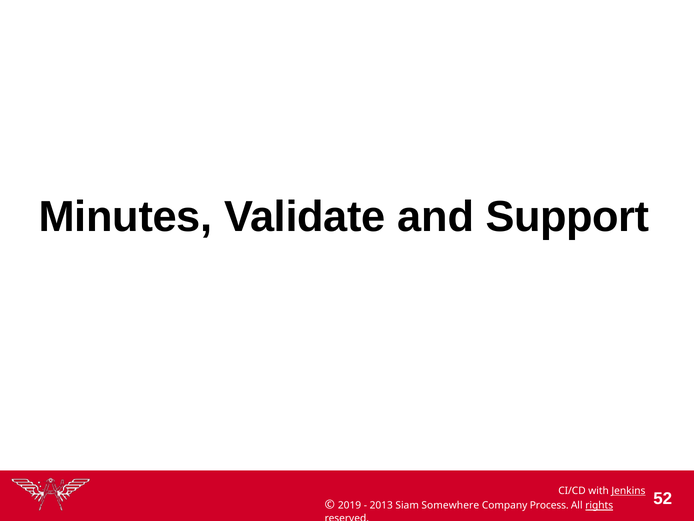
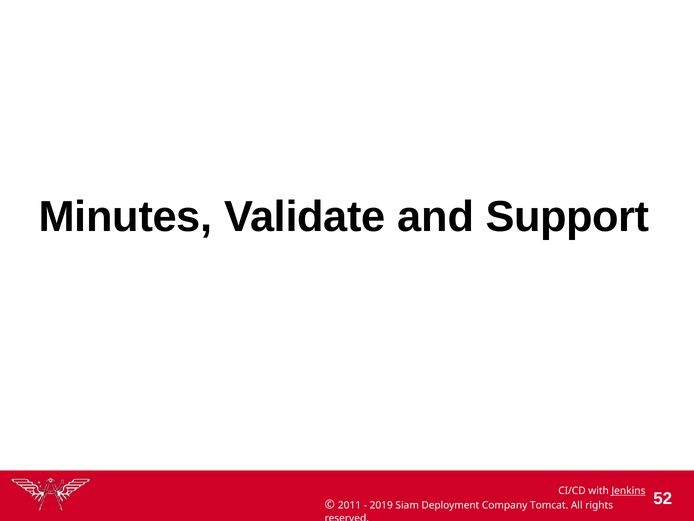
2019: 2019 -> 2011 (350, 505)
2013: 2013 -> 2019 (381, 505)
Somewhere: Somewhere -> Deployment (450, 505)
Process: Process -> Tomcat (549, 505)
rights underline: present -> none (599, 505)
